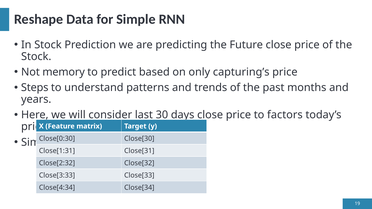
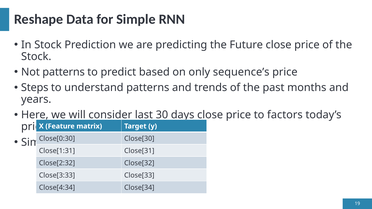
Not memory: memory -> patterns (64, 72)
capturing’s: capturing’s -> sequence’s (241, 72)
